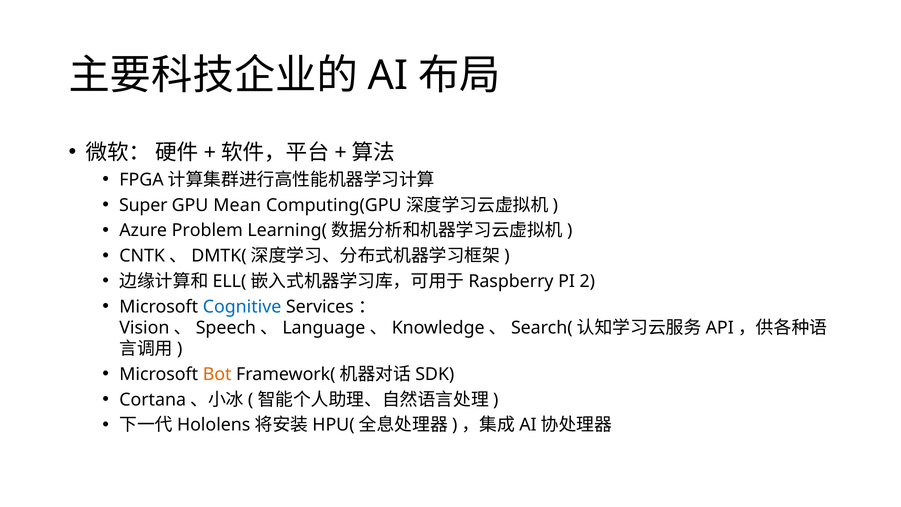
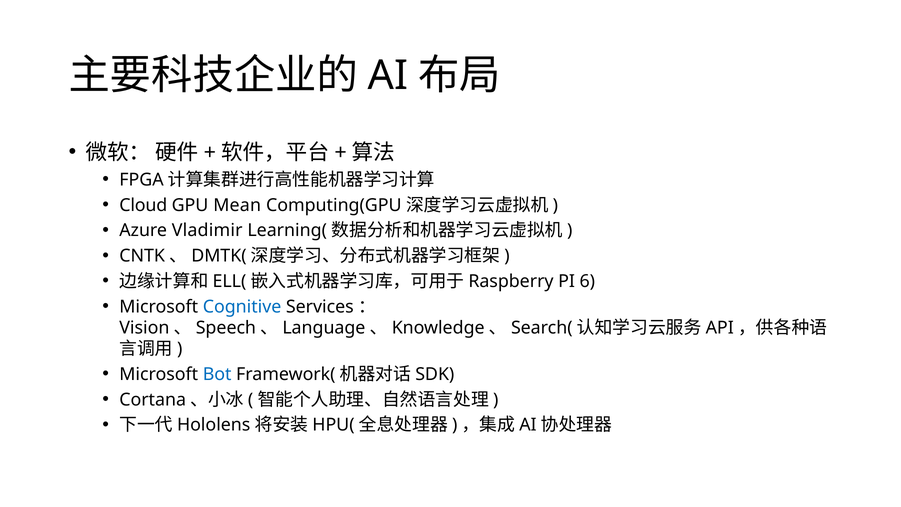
Super: Super -> Cloud (143, 205)
Problem: Problem -> Vladimir (207, 231)
2: 2 -> 6 (587, 281)
Bot colour: orange -> blue (217, 374)
